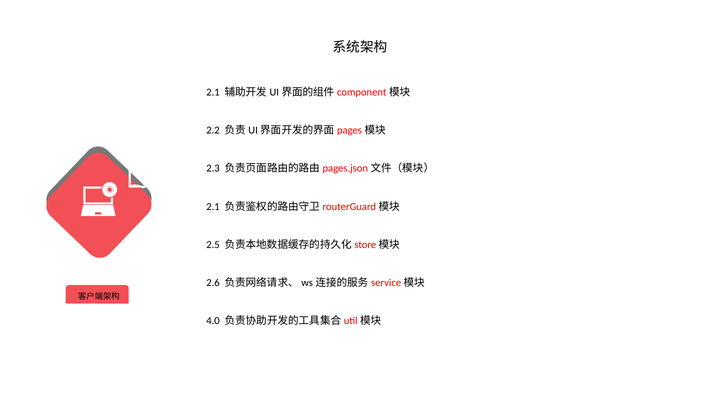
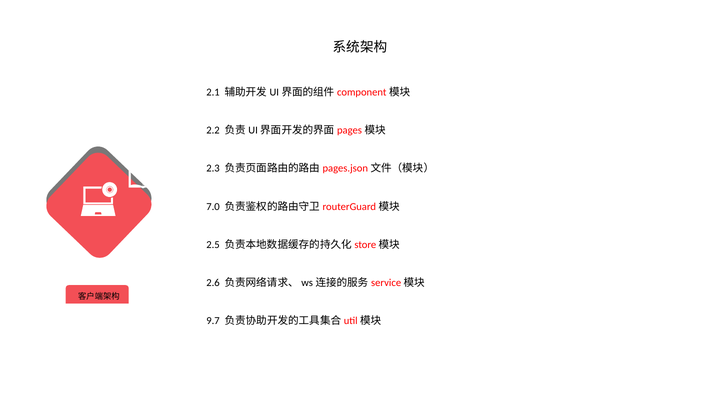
2.1: 2.1 -> 7.0 (213, 206)
4.0: 4.0 -> 9.7 (213, 321)
